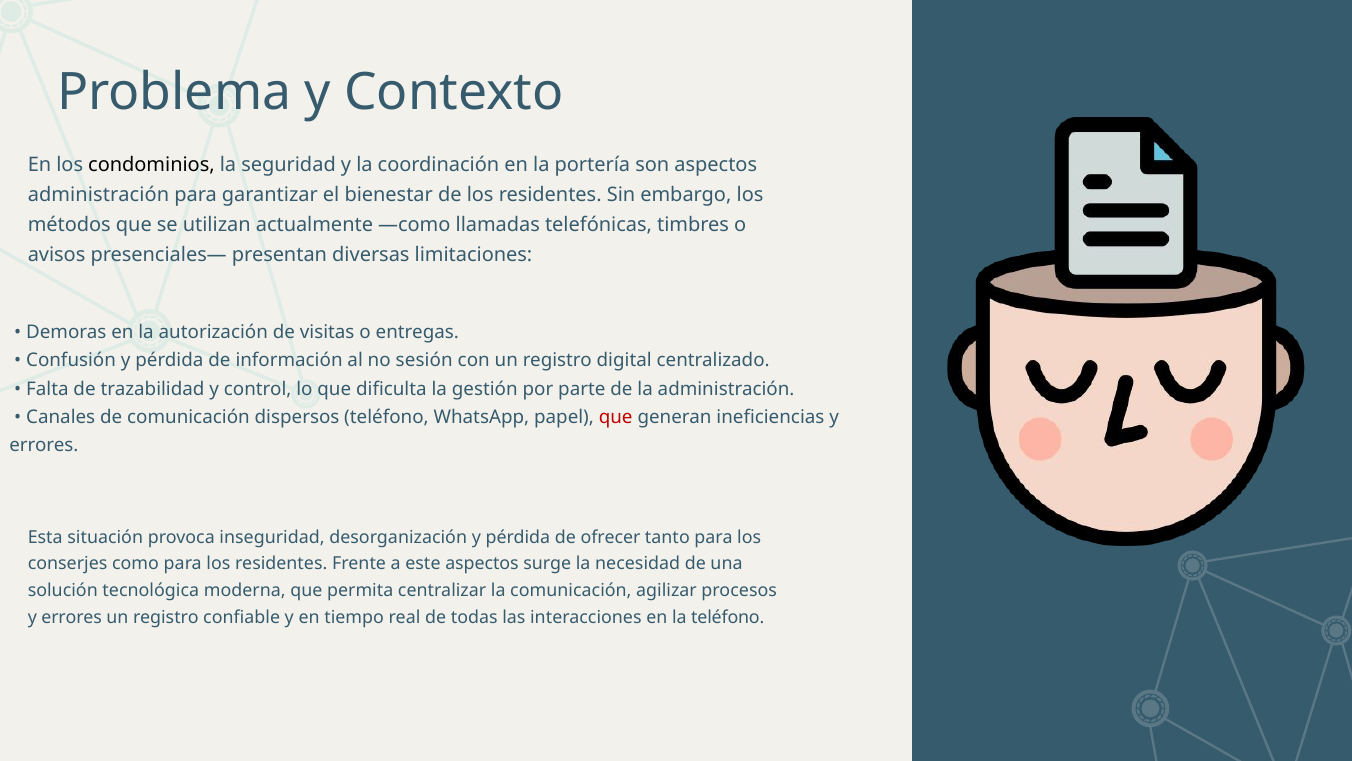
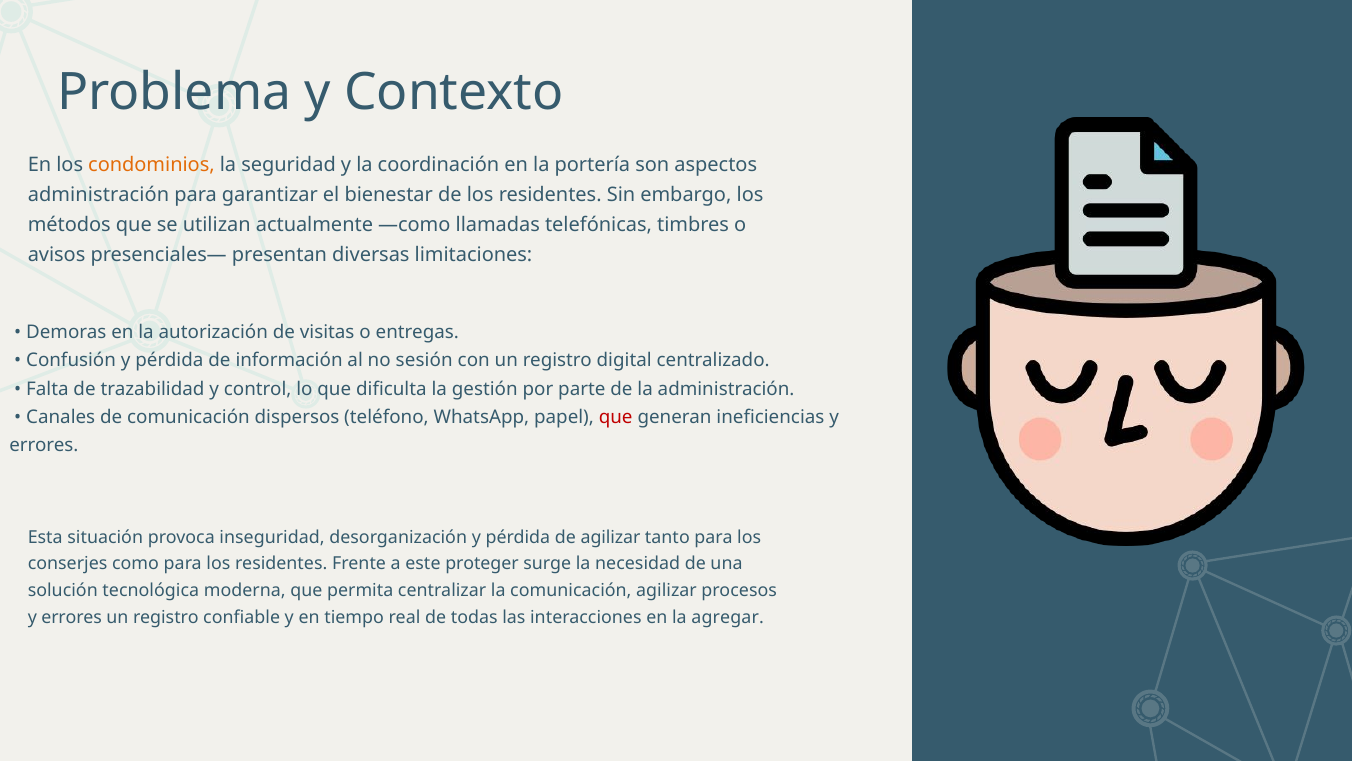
condominios colour: black -> orange (151, 165)
de ofrecer: ofrecer -> agilizar (611, 537)
este aspectos: aspectos -> proteger (482, 564)
la teléfono: teléfono -> agregar (728, 617)
